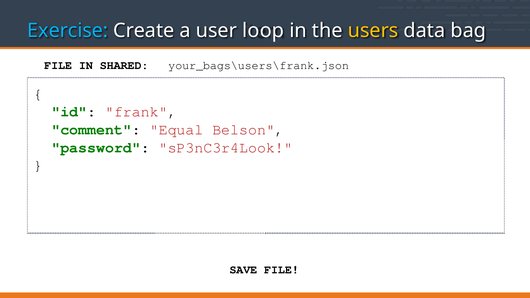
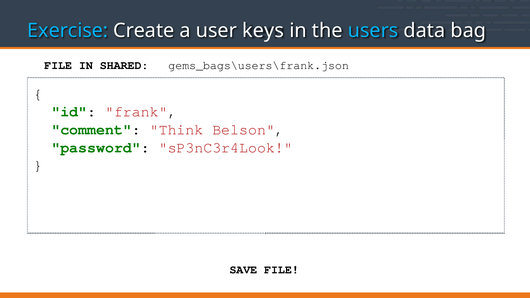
loop: loop -> keys (263, 30)
users colour: yellow -> light blue (373, 30)
your_bags\users\frank.json: your_bags\users\frank.json -> gems_bags\users\frank.json (259, 65)
Equal: Equal -> Think (177, 130)
